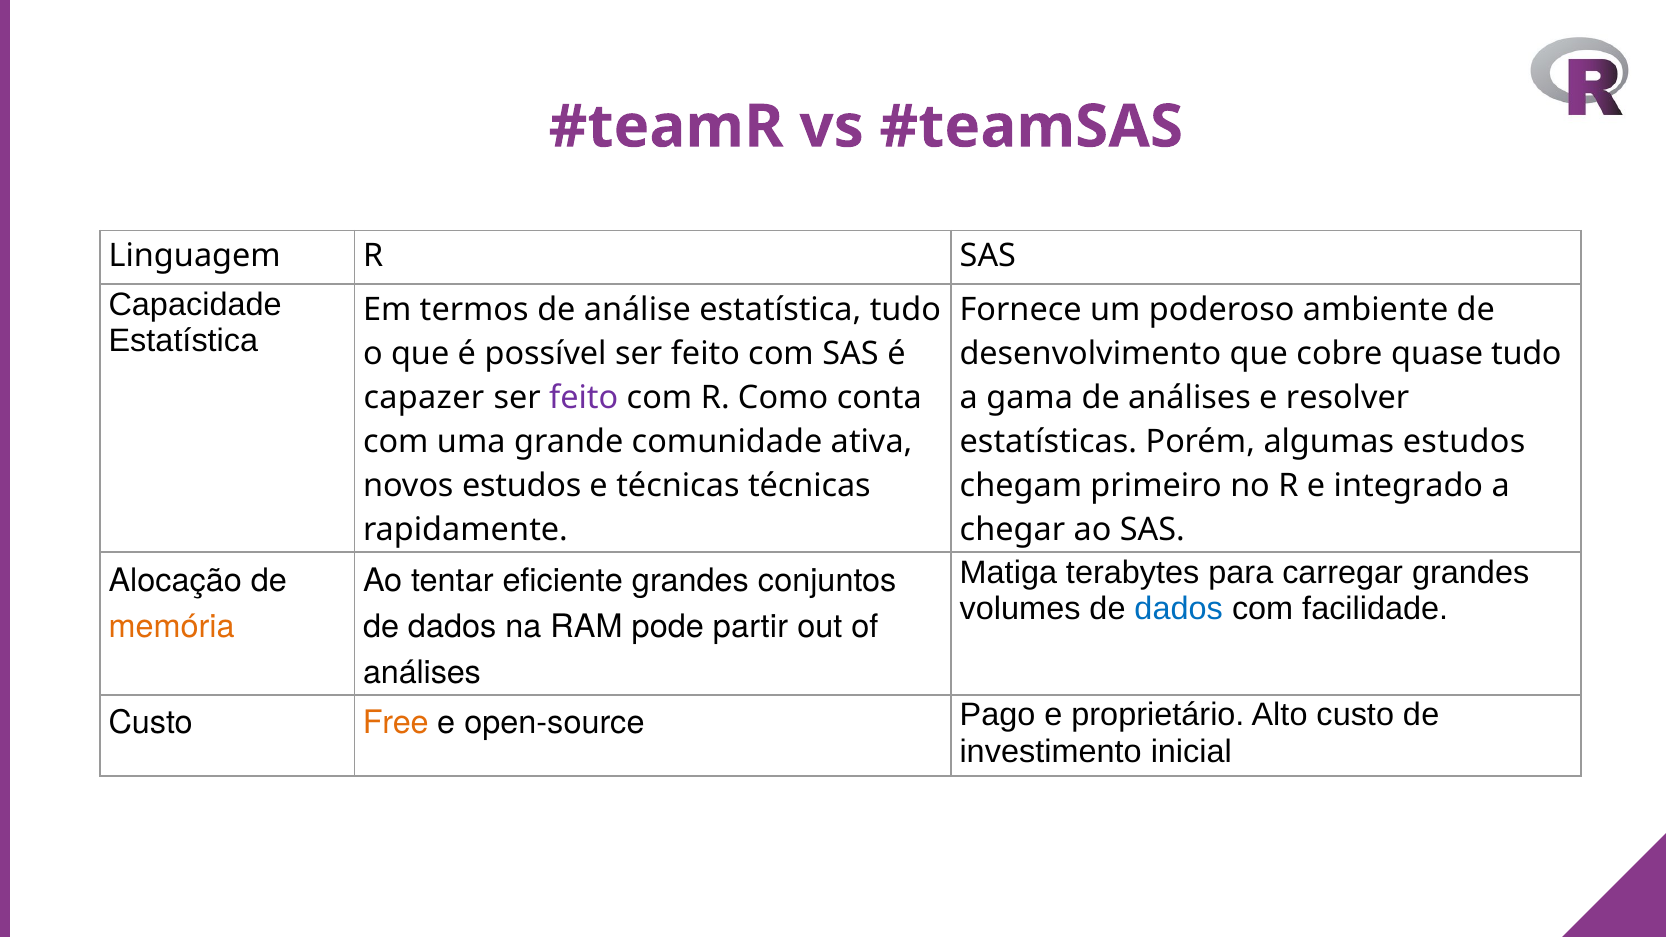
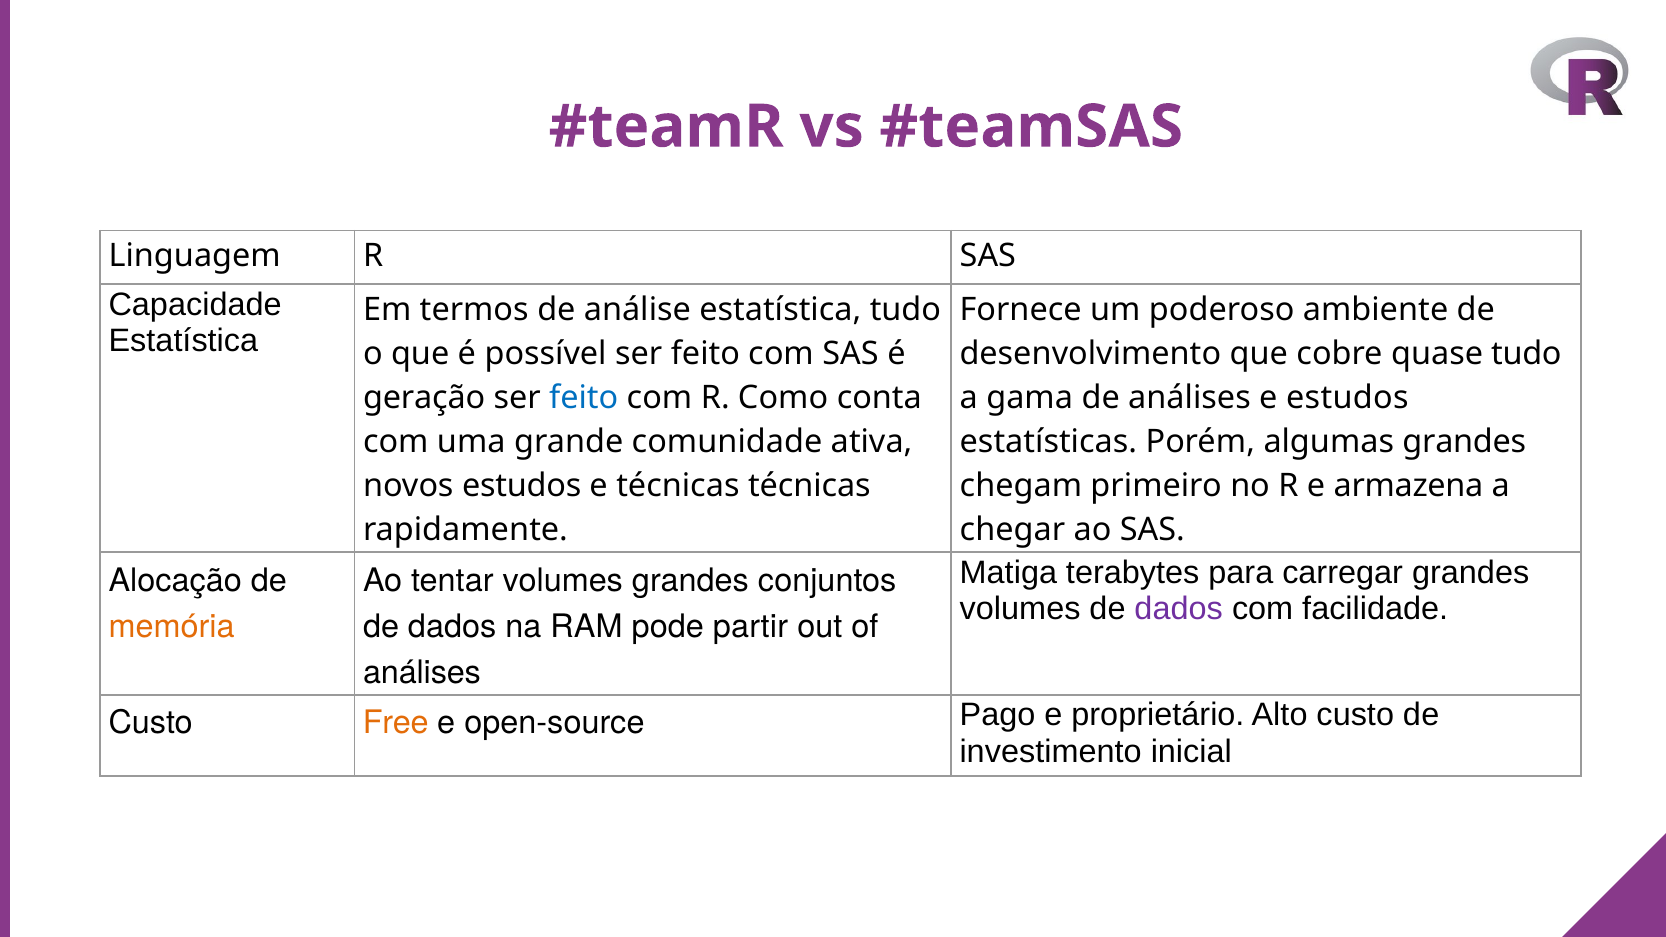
capazer: capazer -> geração (424, 398)
feito colour: purple -> blue (584, 398)
e resolver: resolver -> estudos (1347, 398)
algumas estudos: estudos -> grandes (1464, 442)
integrado: integrado -> armazena (1409, 486)
tentar eficiente: eficiente -> volumes (563, 580)
dados colour: blue -> purple (1179, 609)
